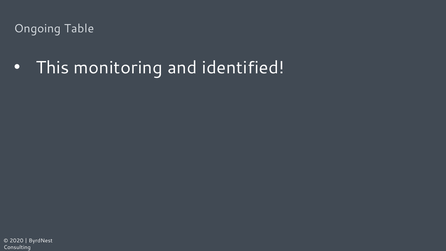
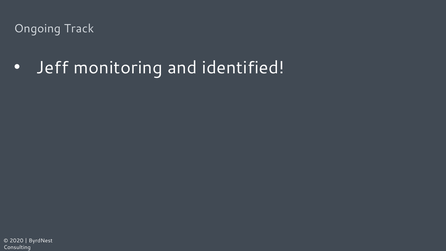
Table: Table -> Track (79, 29)
This: This -> Jeff (52, 68)
